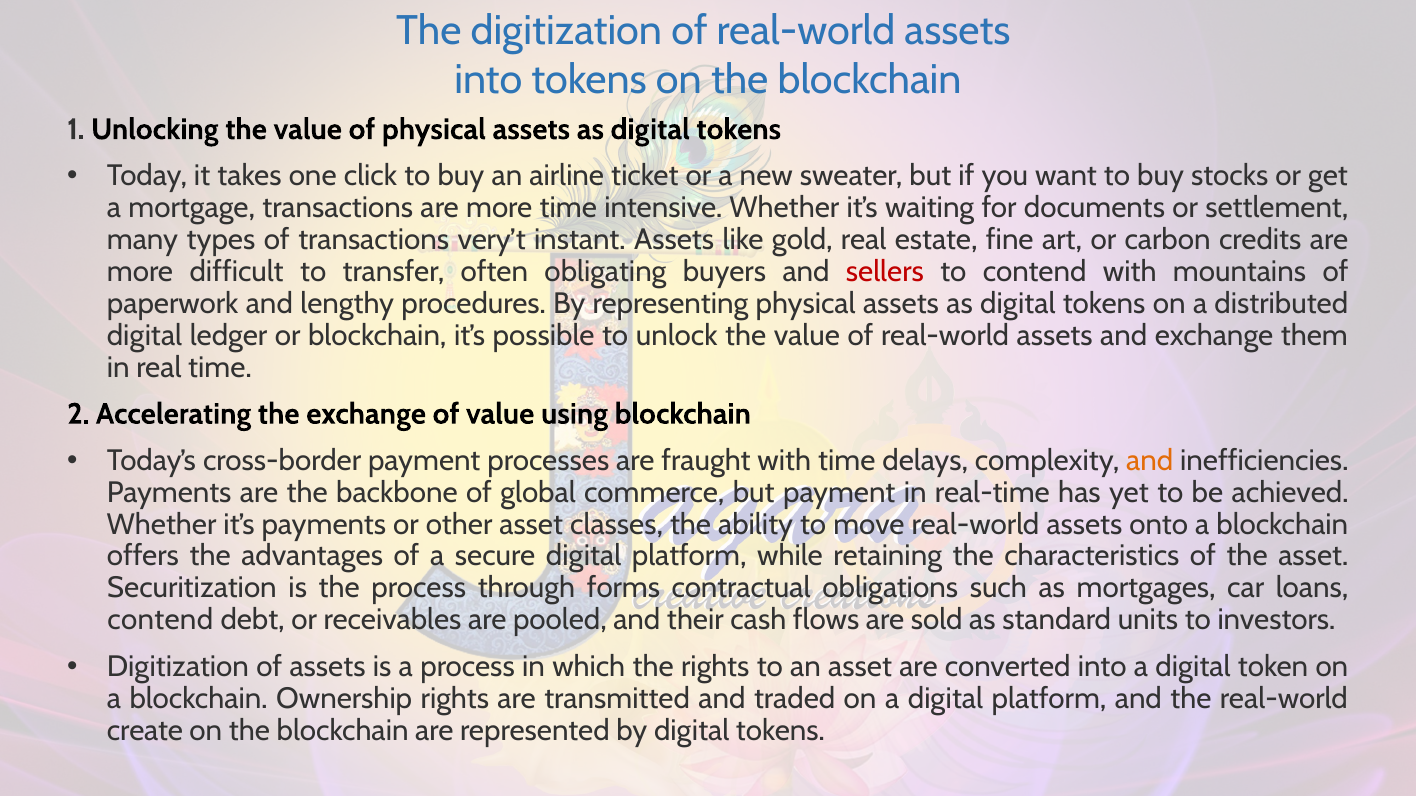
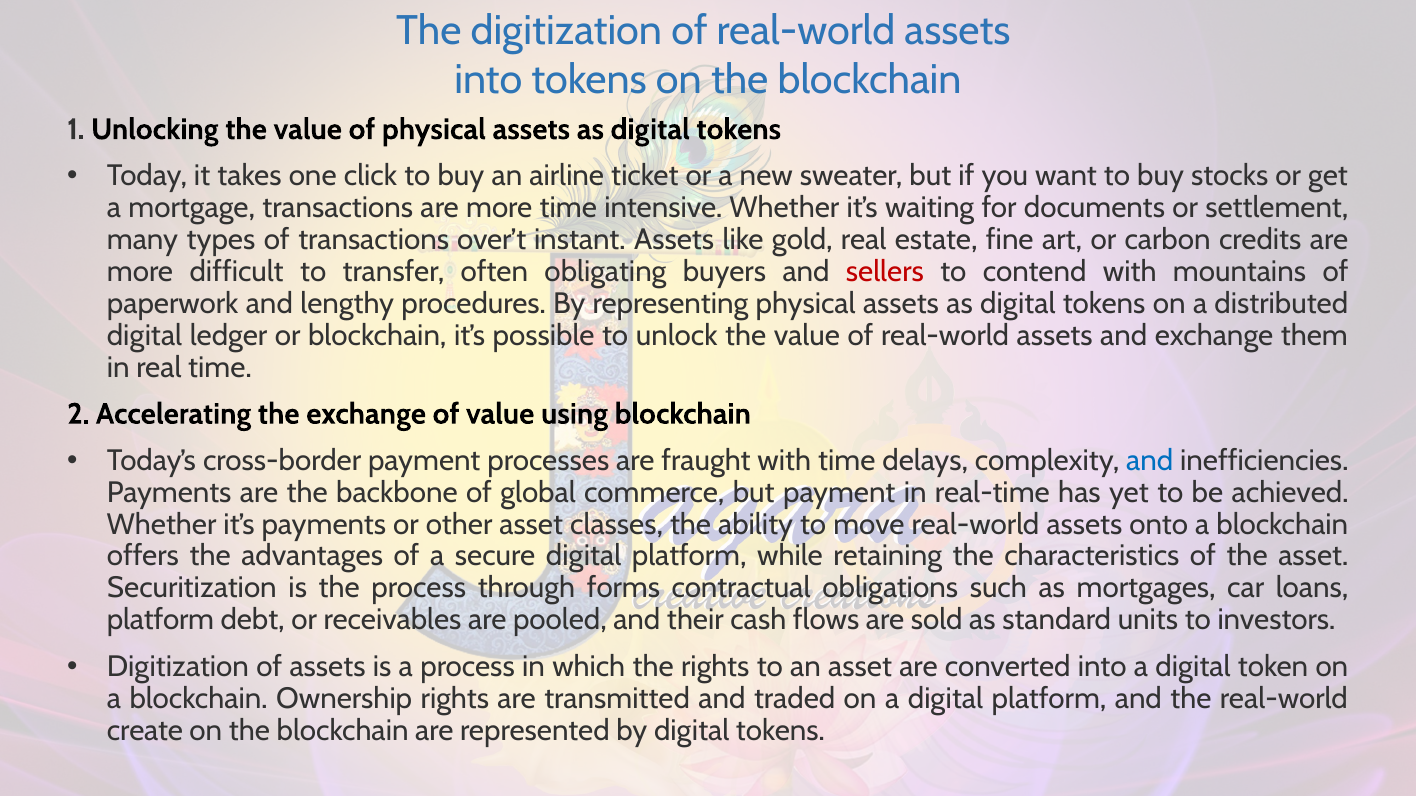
very’t: very’t -> over’t (492, 240)
and colour: orange -> blue (1150, 461)
contend: contend -> platform (161, 620)
